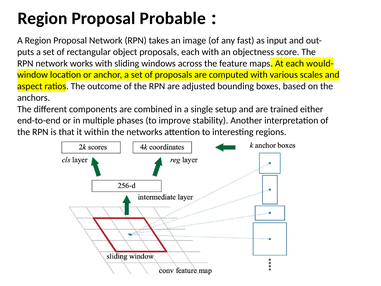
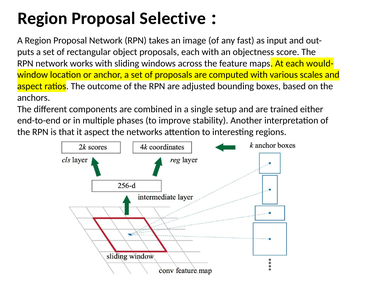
Probable: Probable -> Selective (173, 18)
it within: within -> aspect (97, 132)
